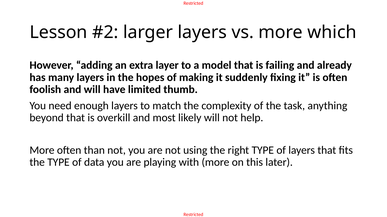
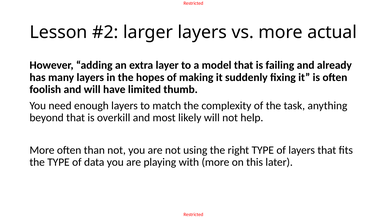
which: which -> actual (332, 33)
